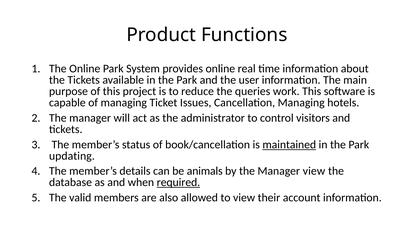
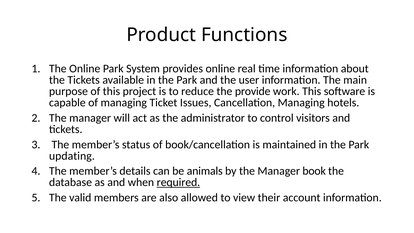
queries: queries -> provide (253, 91)
maintained underline: present -> none (289, 144)
Manager view: view -> book (314, 171)
